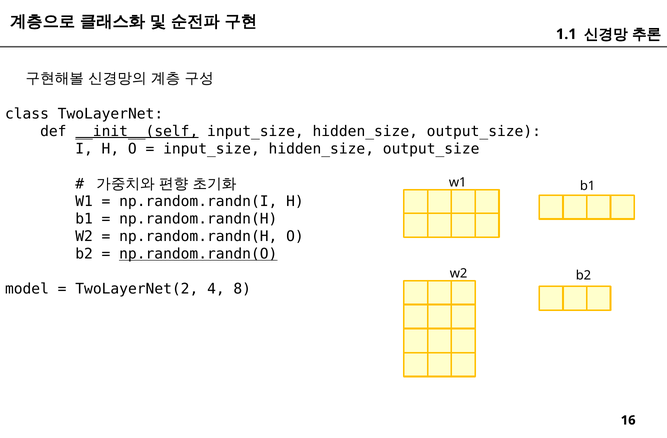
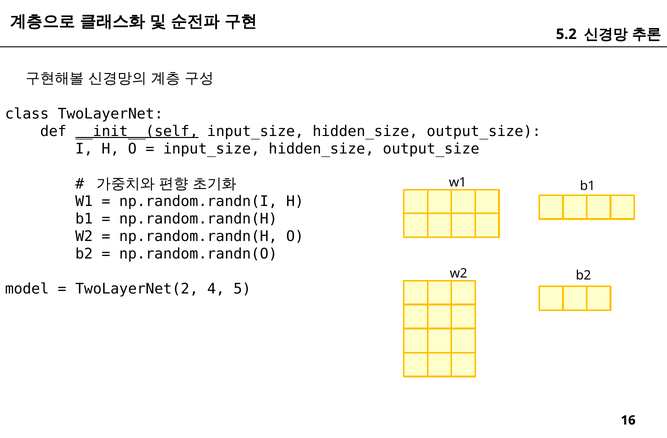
1.1: 1.1 -> 5.2 (566, 34)
np.random.randn(O underline: present -> none (198, 254)
8: 8 -> 5 (242, 289)
